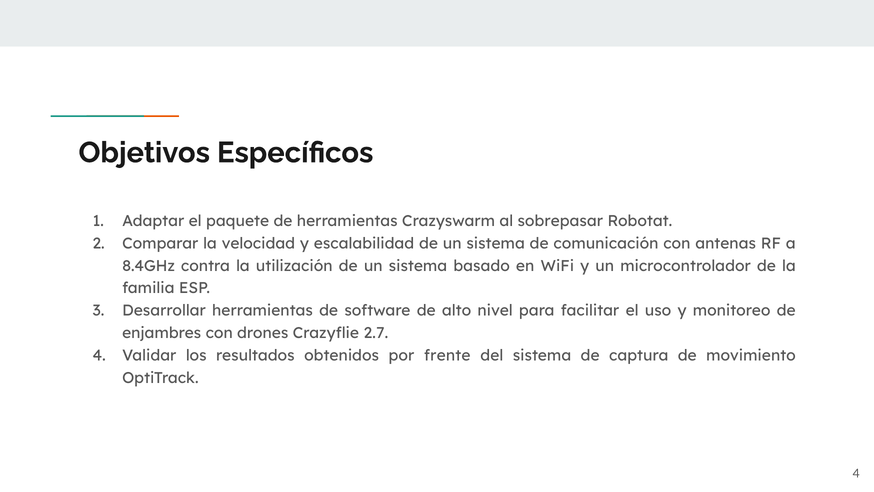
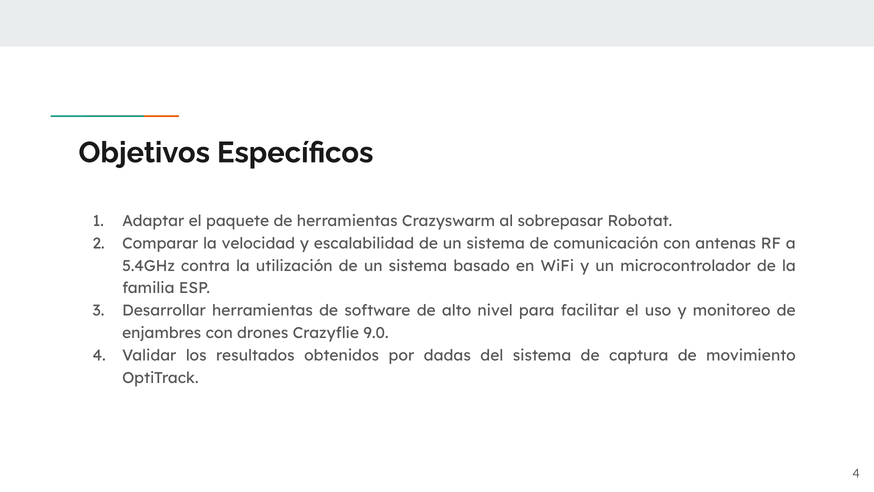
8.4GHz: 8.4GHz -> 5.4GHz (149, 266)
2.7: 2.7 -> 9.0 (376, 333)
frente: frente -> dadas (447, 355)
